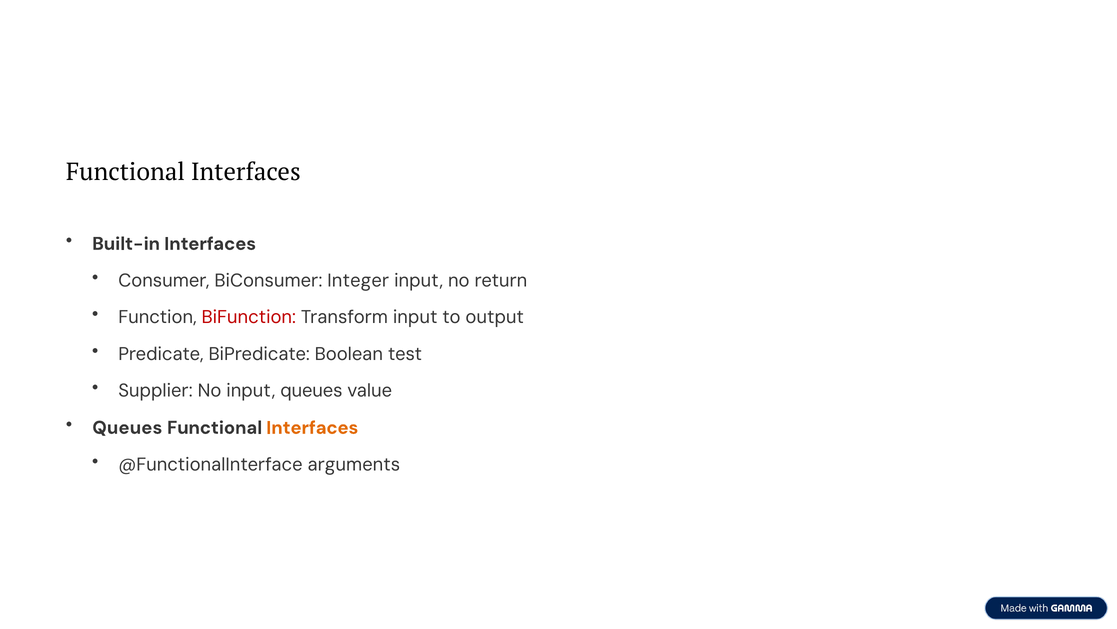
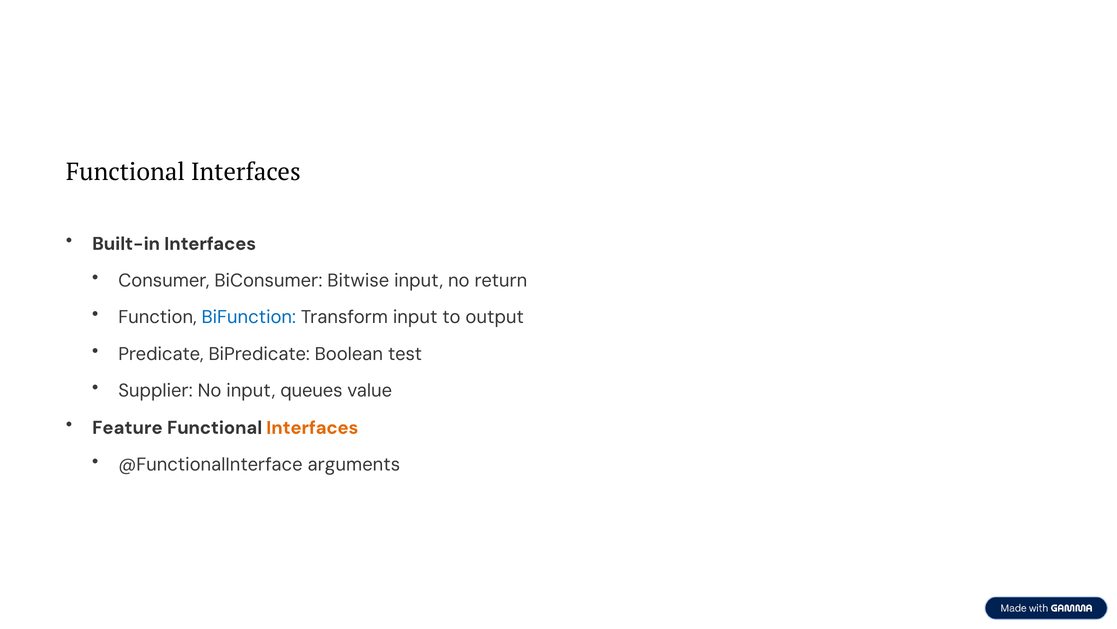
Integer: Integer -> Bitwise (358, 280)
BiFunction colour: red -> blue (249, 317)
Queues: Queues -> Feature (127, 427)
